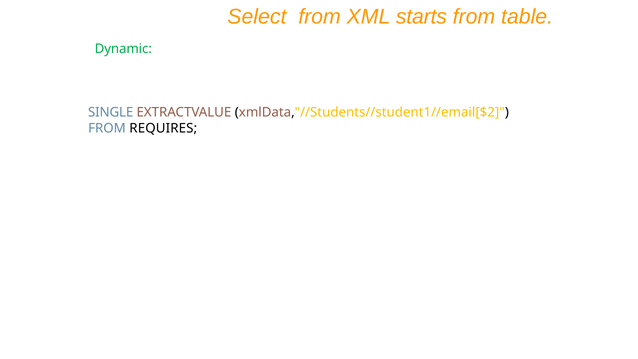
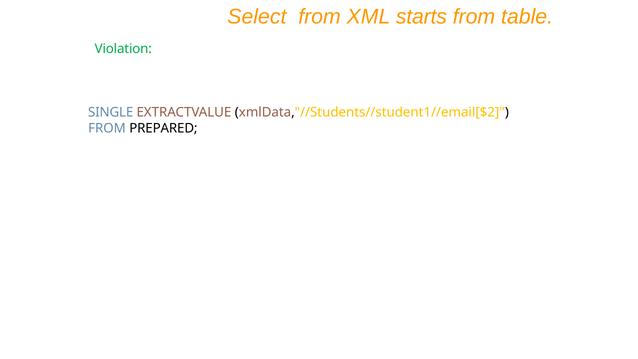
Dynamic: Dynamic -> Violation (123, 49)
REQUIRES: REQUIRES -> PREPARED (163, 128)
